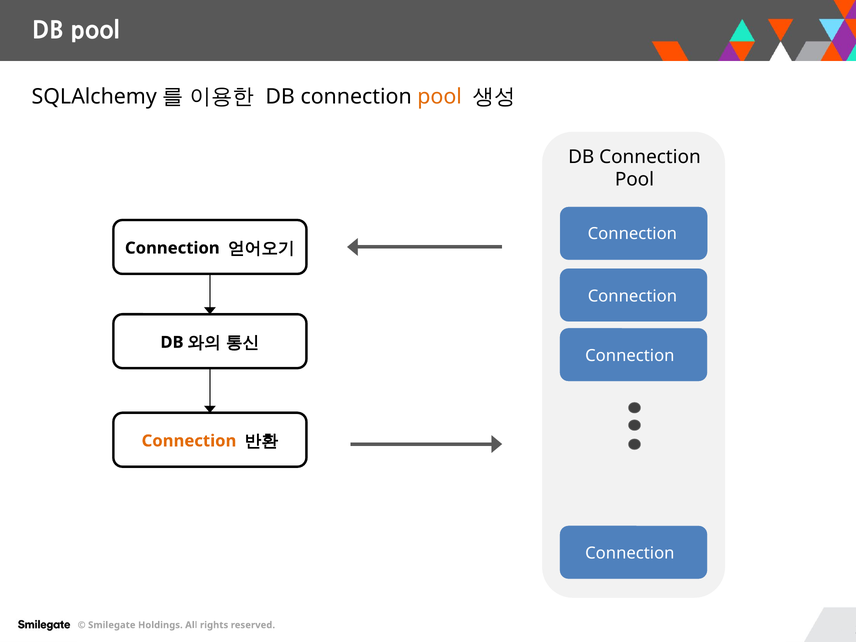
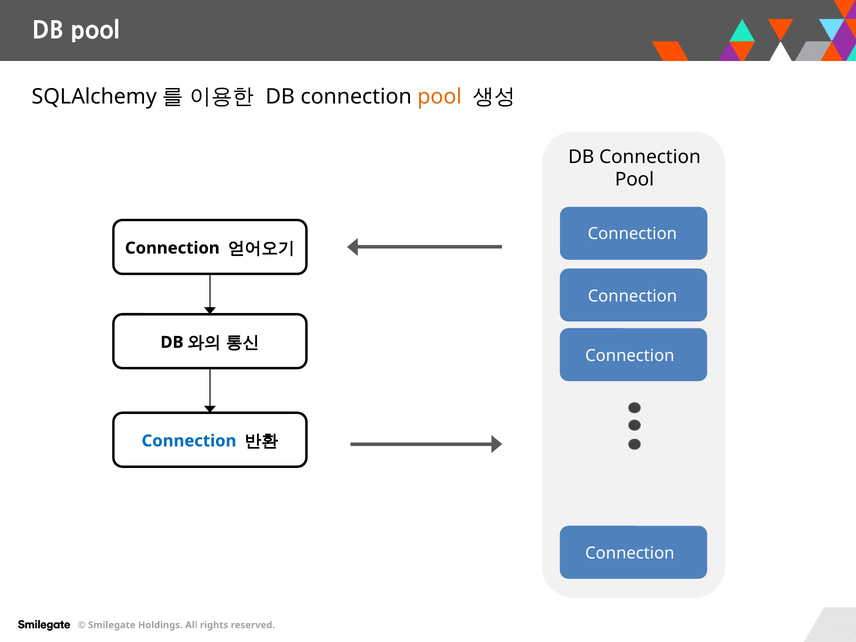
Connection colour: orange -> blue (189, 441)
